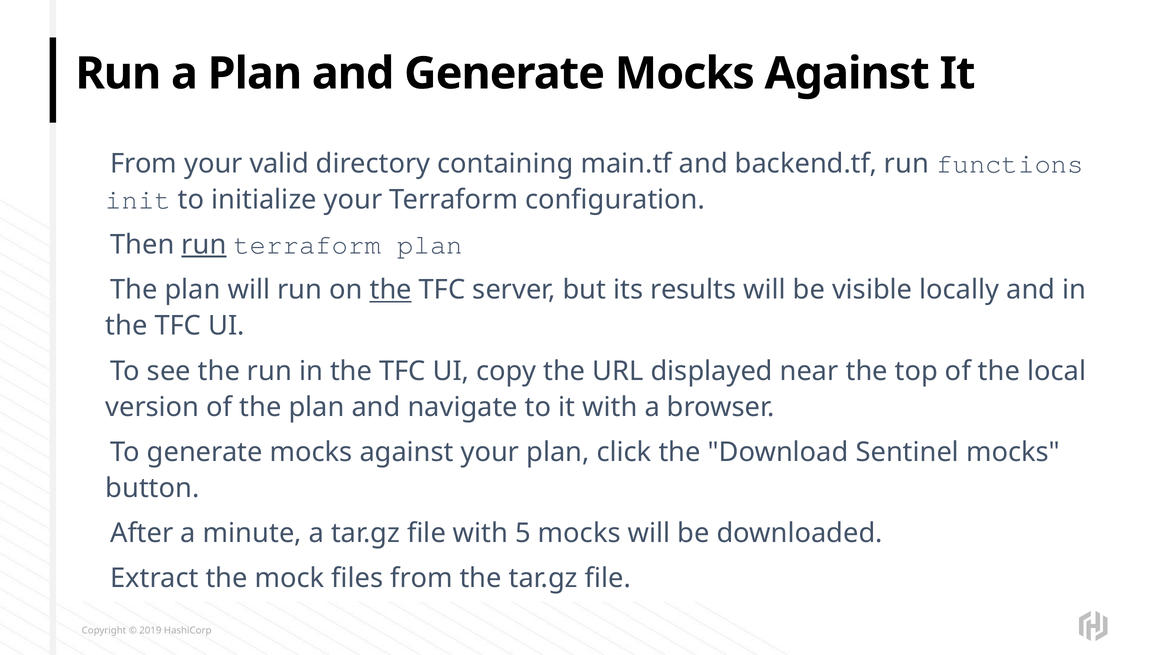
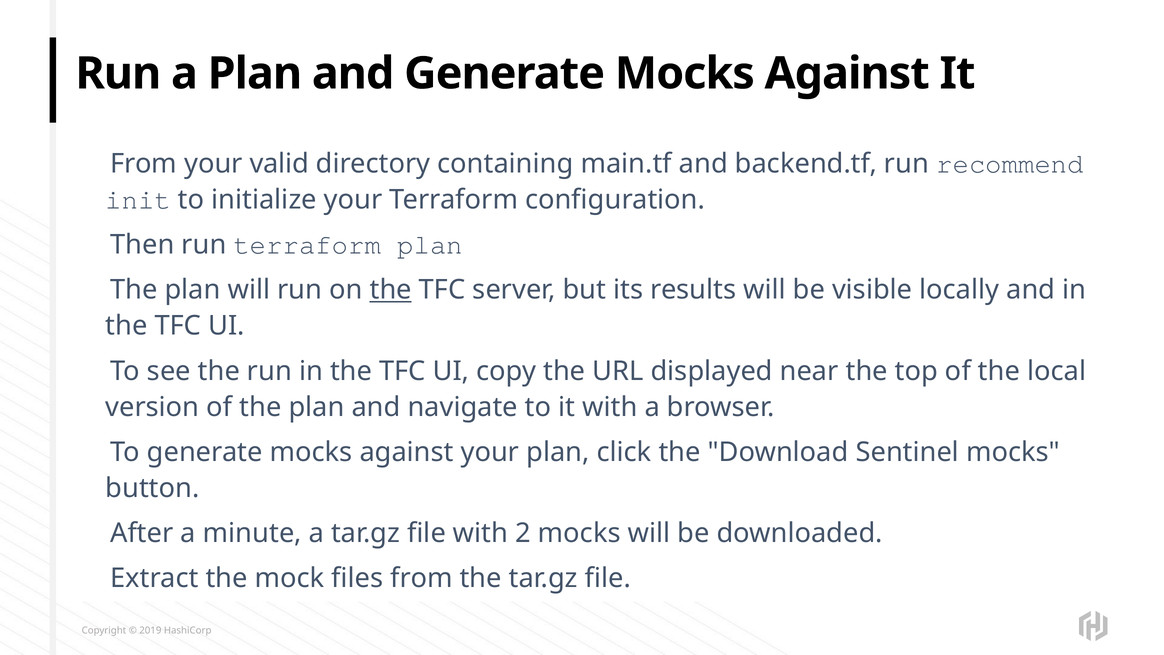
functions: functions -> recommend (1010, 164)
run underline: present -> none (204, 245)
5: 5 -> 2 (523, 533)
